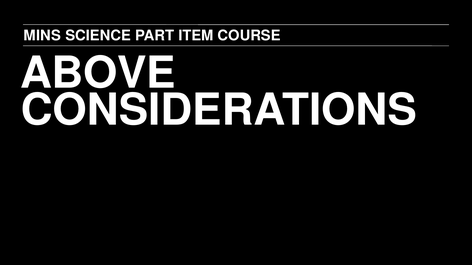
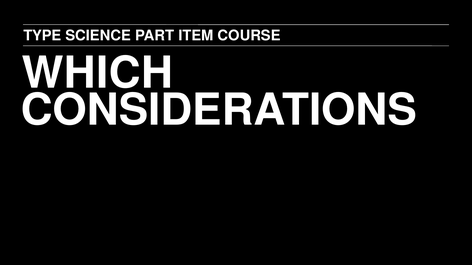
MINS: MINS -> TYPE (42, 36)
ABOVE: ABOVE -> WHICH (97, 73)
